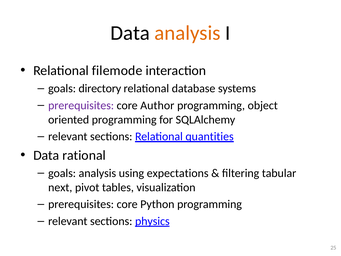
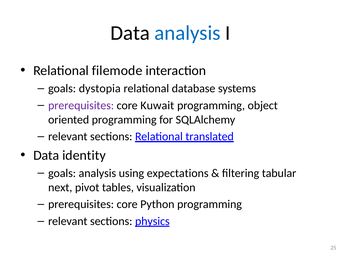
analysis colour: orange -> blue (187, 33)
directory: directory -> dystopia (100, 88)
Author: Author -> Kuwait (157, 105)
quantities: quantities -> translated (210, 136)
rational: rational -> identity (84, 155)
